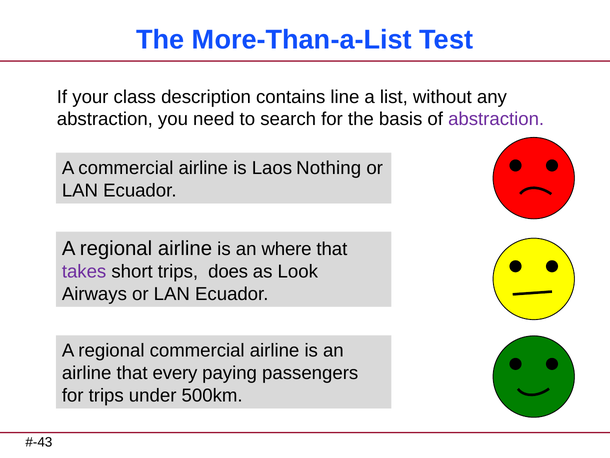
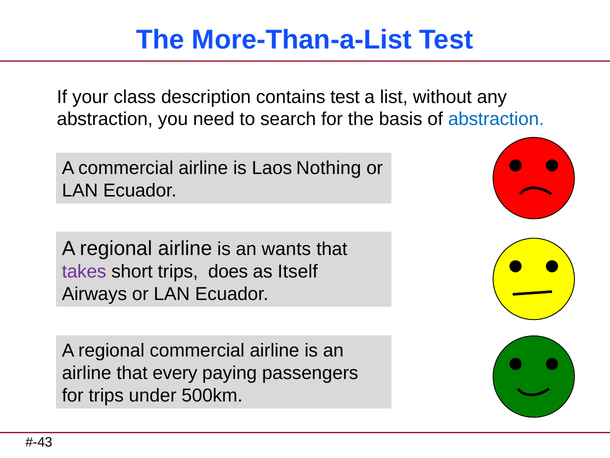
contains line: line -> test (345, 97)
abstraction colour: purple -> blue (496, 119)
where: where -> wants (286, 249)
Look: Look -> Itself (298, 271)
